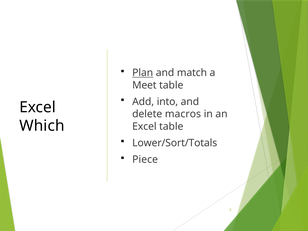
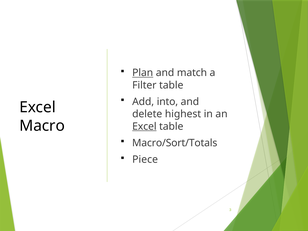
Meet: Meet -> Filter (144, 85)
macros: macros -> highest (183, 114)
Which: Which -> Macro (42, 126)
Excel underline: none -> present (144, 126)
Lower/Sort/Totals: Lower/Sort/Totals -> Macro/Sort/Totals (175, 143)
